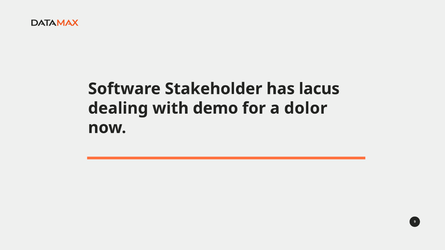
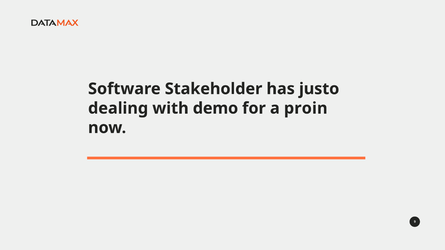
lacus: lacus -> justo (319, 89)
dolor: dolor -> proin (306, 108)
